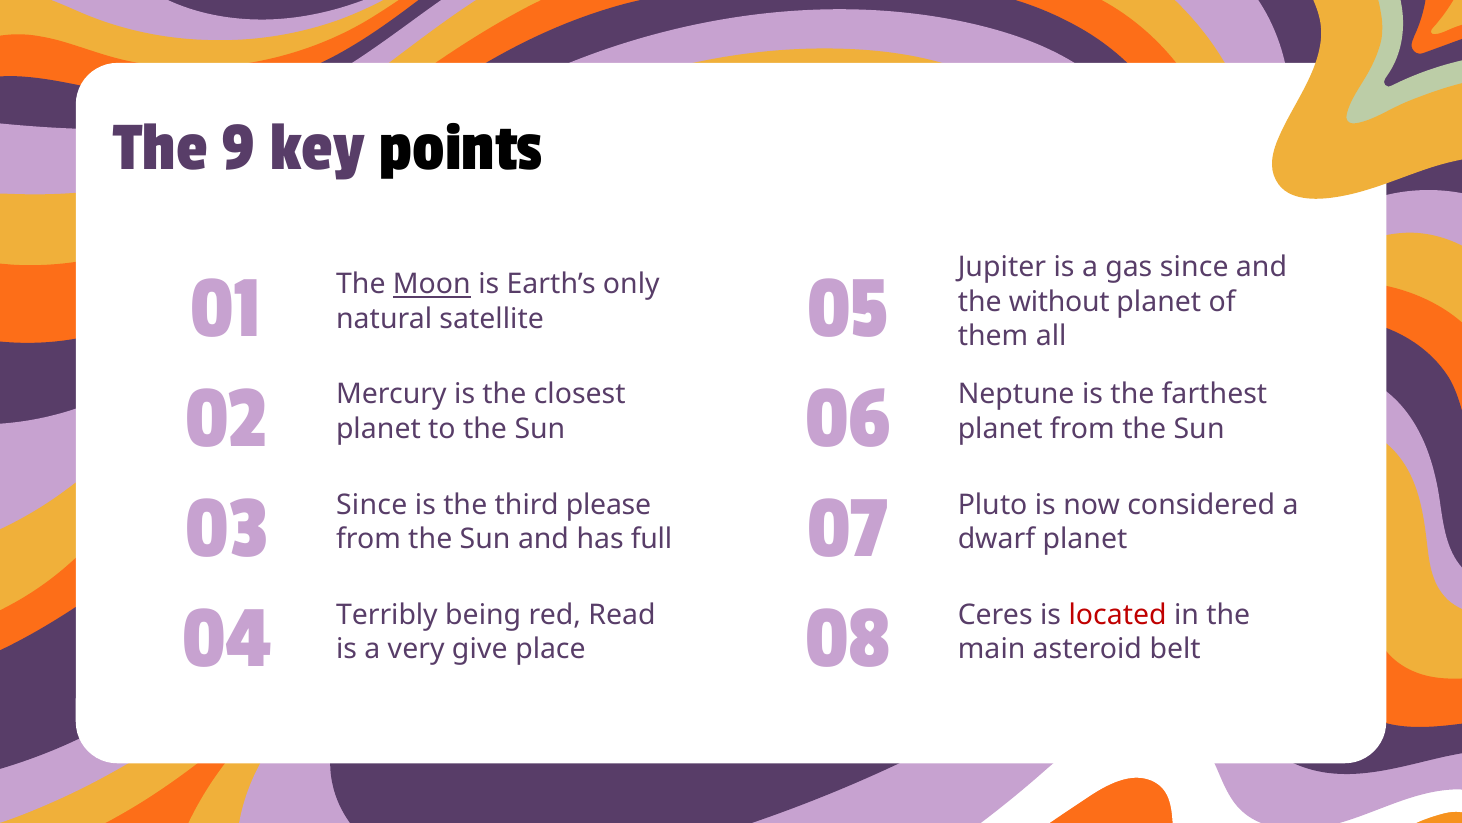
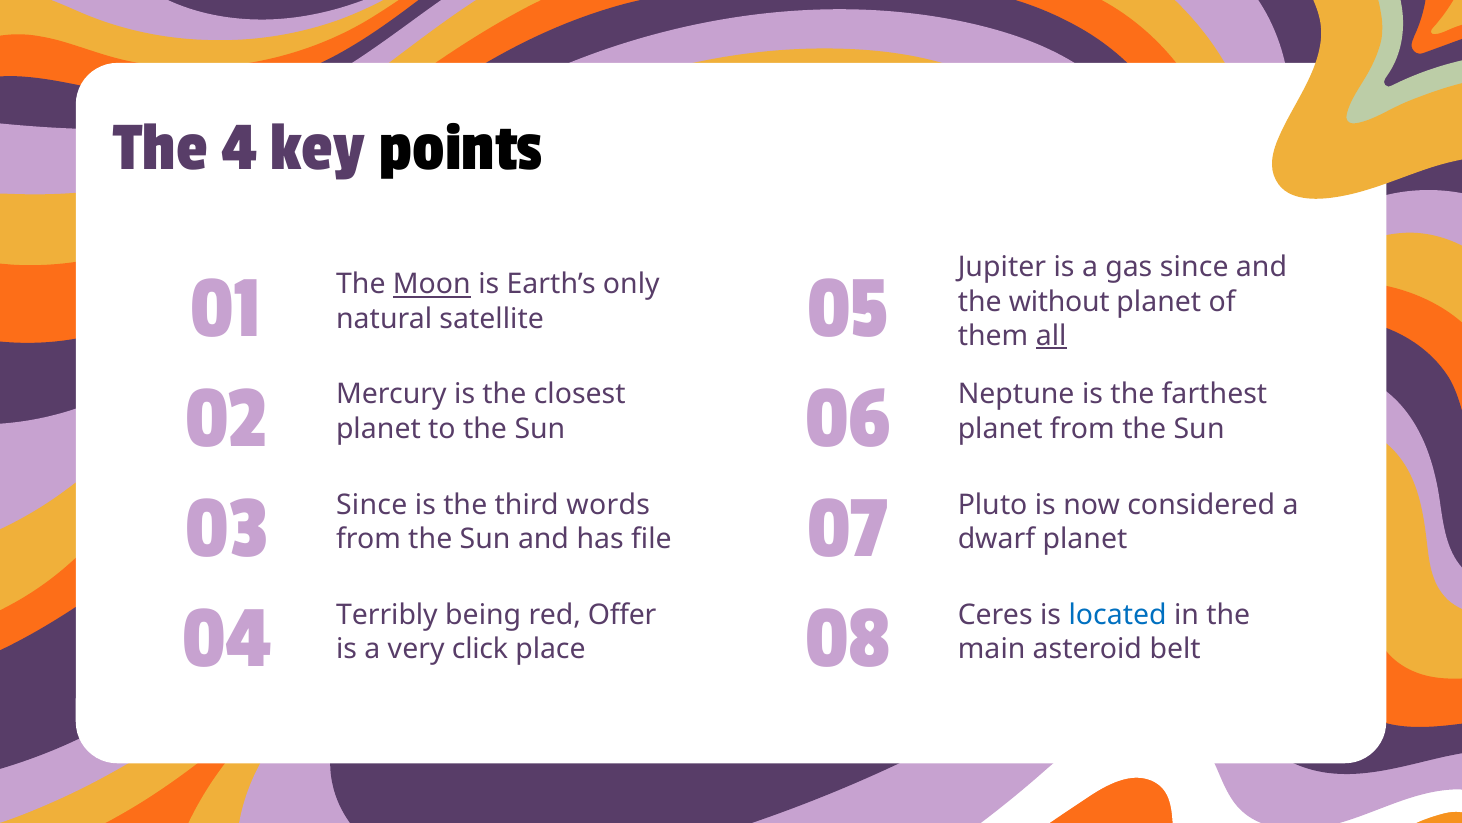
9: 9 -> 4 (239, 146)
all underline: none -> present (1051, 336)
please: please -> words (608, 504)
full: full -> file (651, 538)
Read: Read -> Offer (622, 614)
located colour: red -> blue (1118, 614)
give: give -> click (480, 648)
